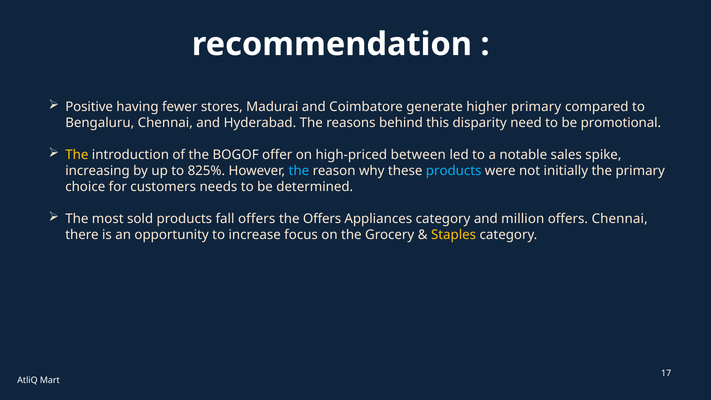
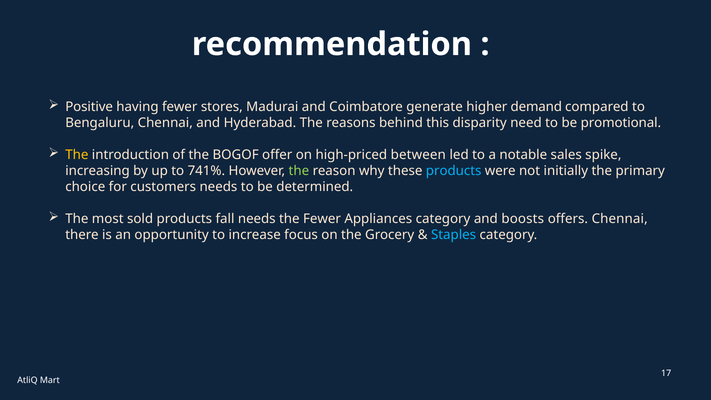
higher primary: primary -> demand (536, 107)
825%: 825% -> 741% (206, 171)
the colour: light blue -> light green (299, 171)
fall offers: offers -> needs (257, 219)
the Offers: Offers -> Fewer (322, 219)
million: million -> boosts (523, 219)
Staples colour: yellow -> light blue (454, 235)
